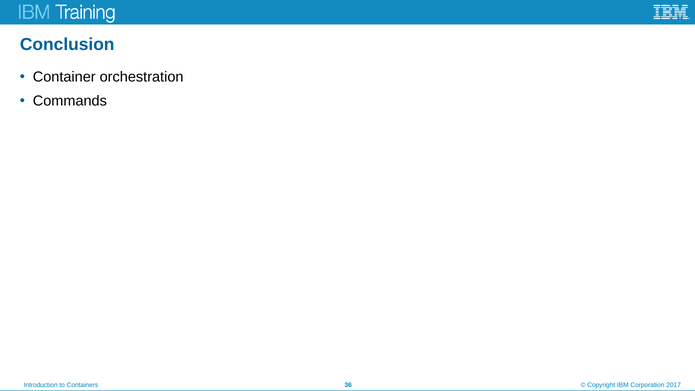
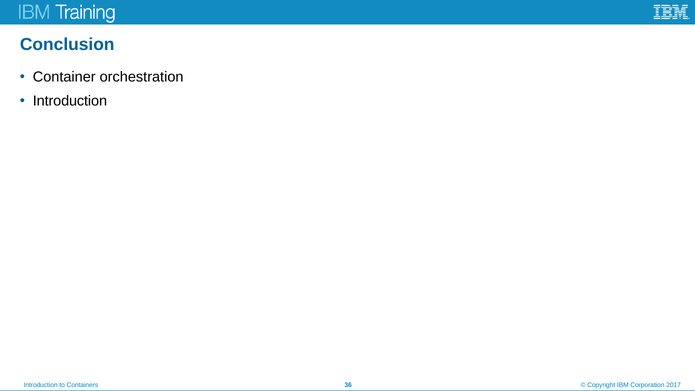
Commands: Commands -> Introduction (70, 101)
